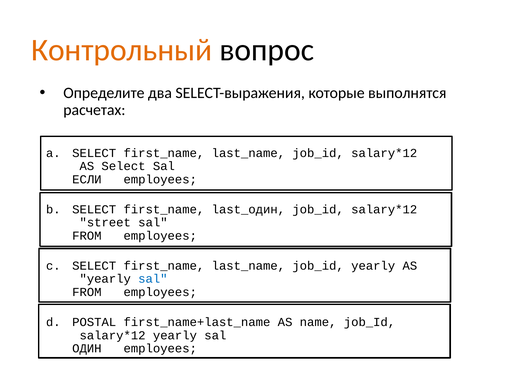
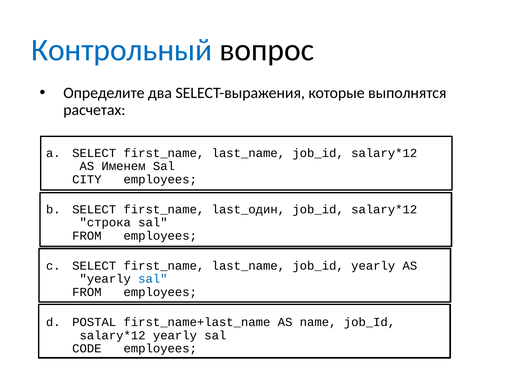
Контрольный colour: orange -> blue (122, 50)
AS Select: Select -> Именем (124, 166)
ЕСЛИ: ЕСЛИ -> CITY (87, 179)
street: street -> строка (105, 222)
ОДИН: ОДИН -> CODE (87, 348)
